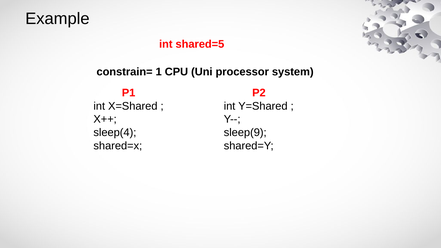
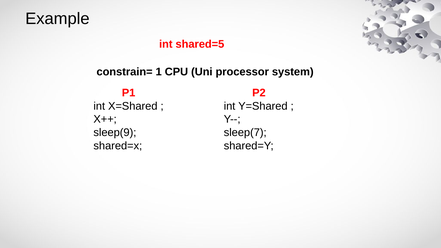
sleep(4: sleep(4 -> sleep(9 (115, 133)
sleep(9: sleep(9 -> sleep(7 (245, 133)
